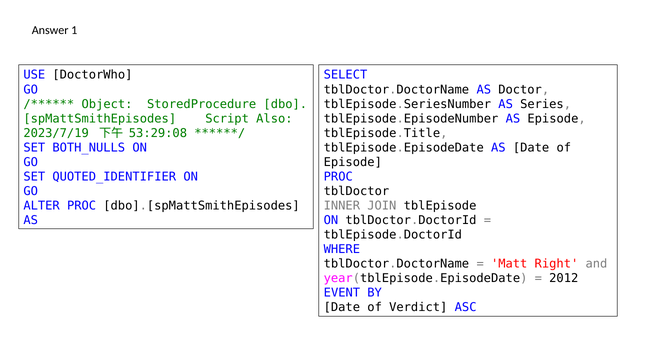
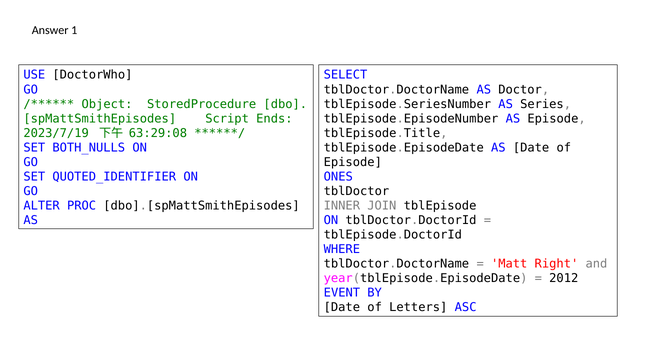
Also: Also -> Ends (274, 118)
53:29:08: 53:29:08 -> 63:29:08 (158, 133)
PROC: PROC -> ONES (338, 177)
Verdict: Verdict -> Letters (418, 307)
